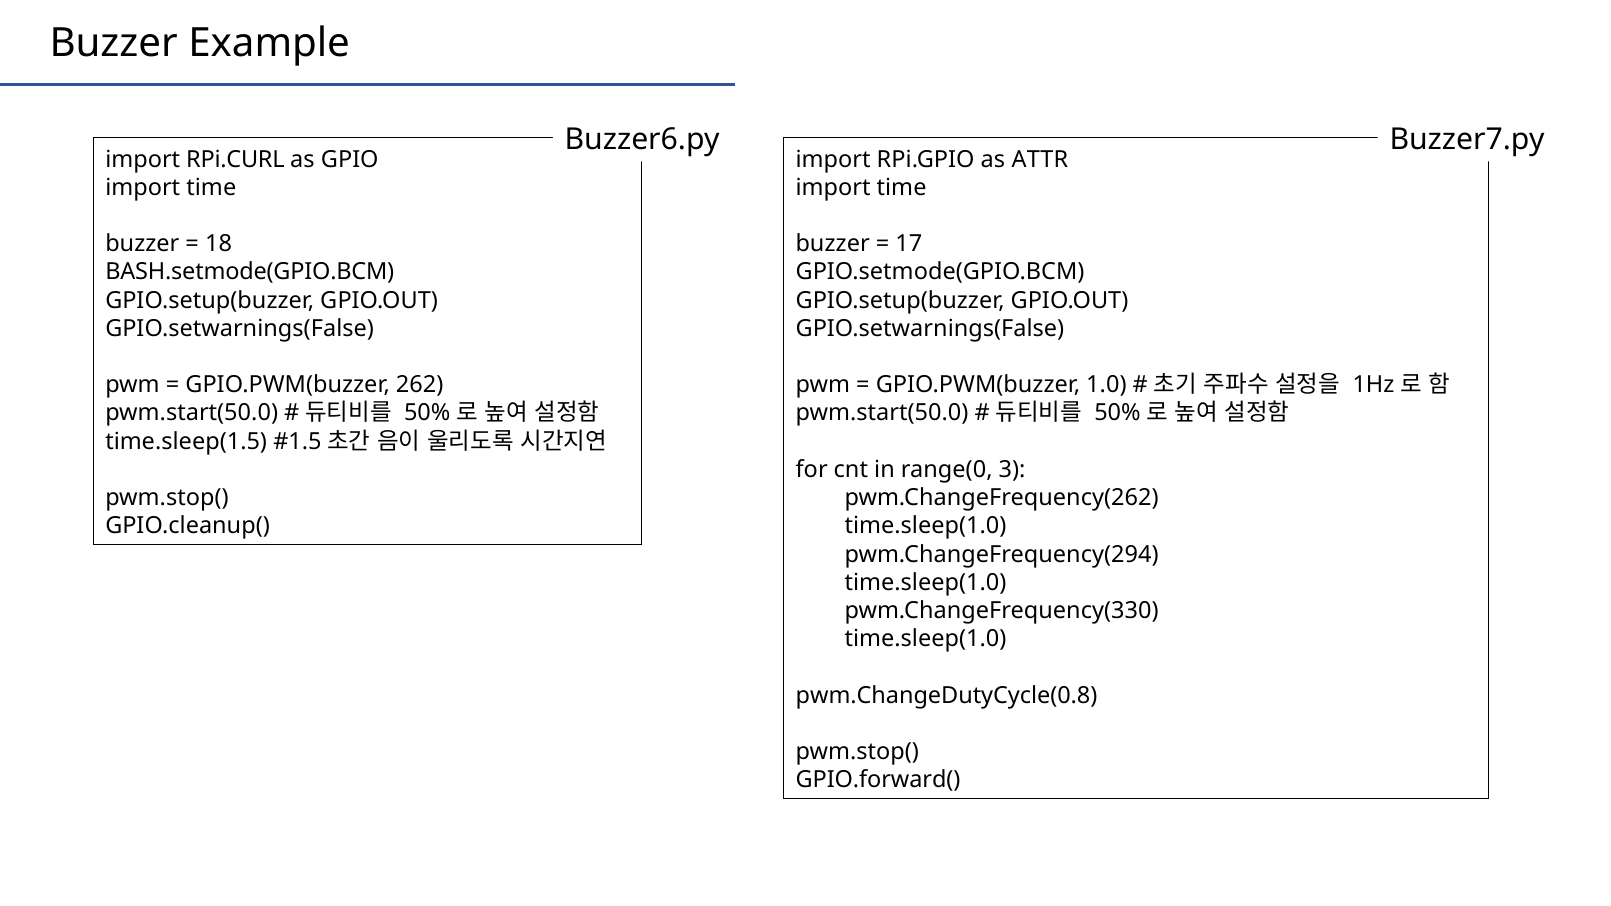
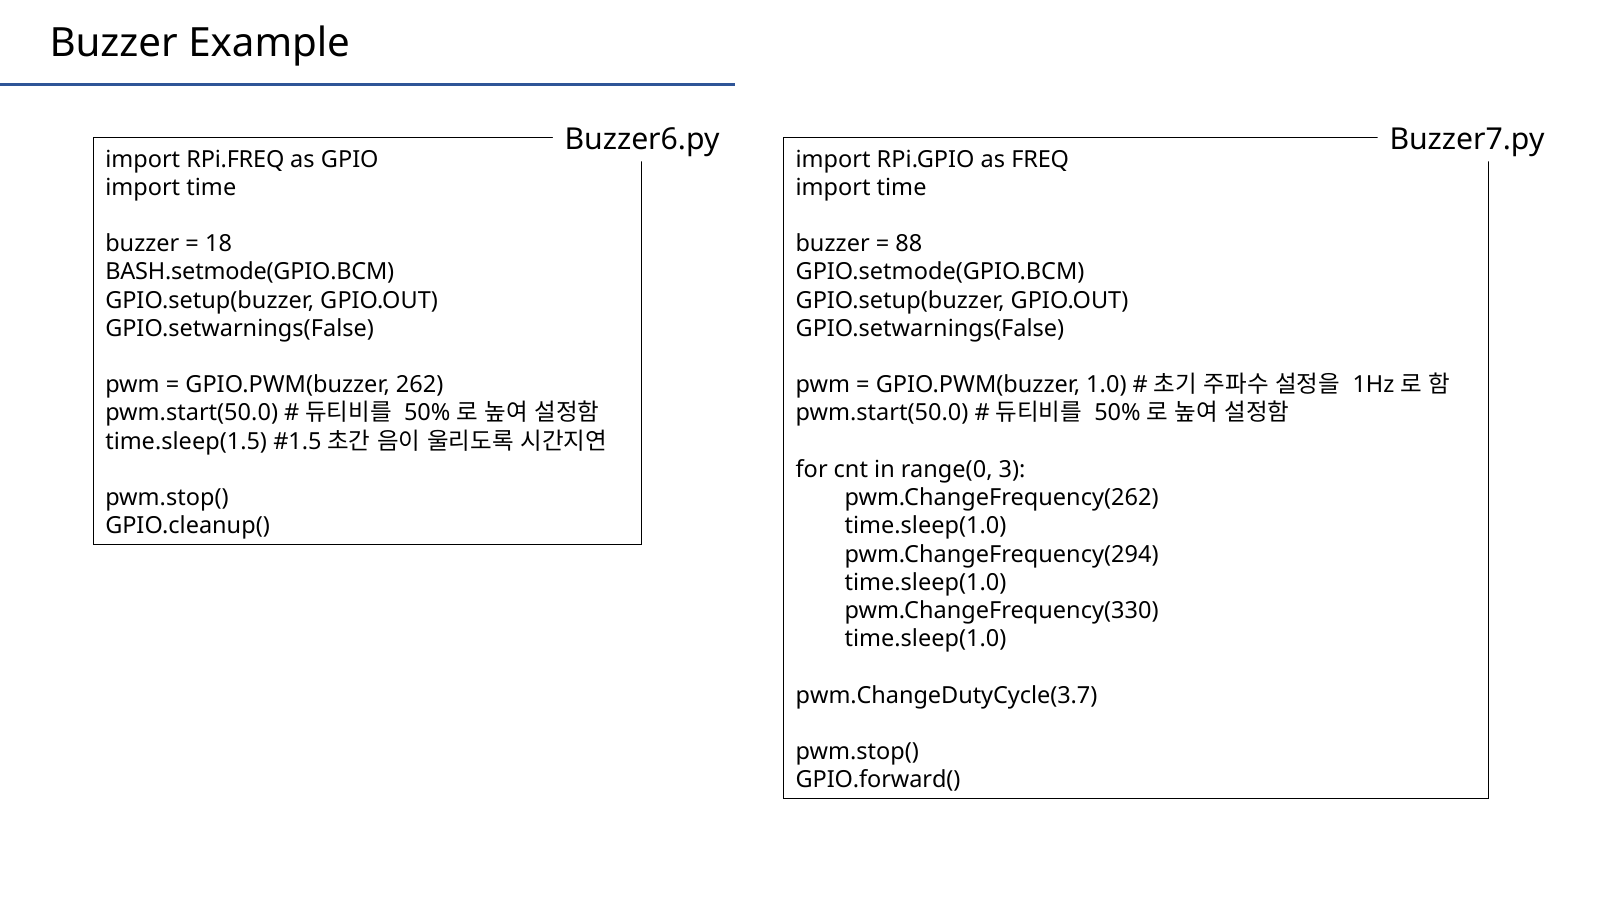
RPi.CURL: RPi.CURL -> RPi.FREQ (235, 159)
ATTR: ATTR -> FREQ (1040, 159)
17: 17 -> 88 (909, 244)
pwm.ChangeDutyCycle(0.8: pwm.ChangeDutyCycle(0.8 -> pwm.ChangeDutyCycle(3.7 (947, 695)
